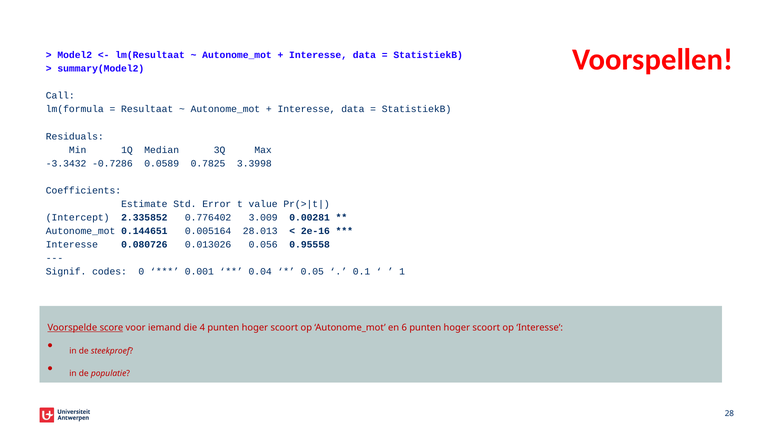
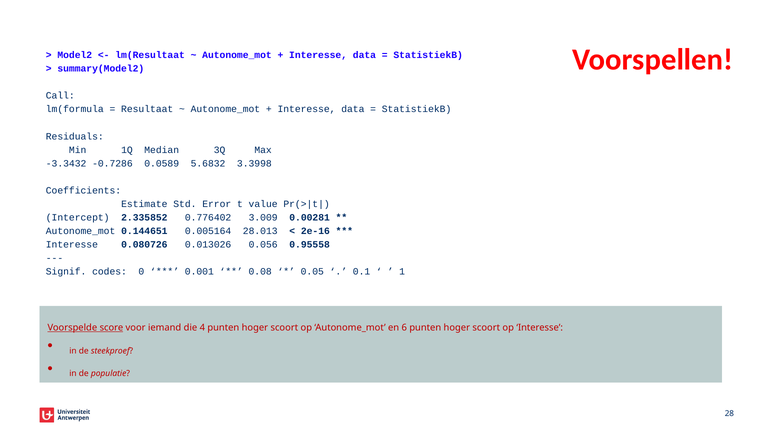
0.7825: 0.7825 -> 5.6832 (208, 163)
0.04: 0.04 -> 0.08 (260, 272)
